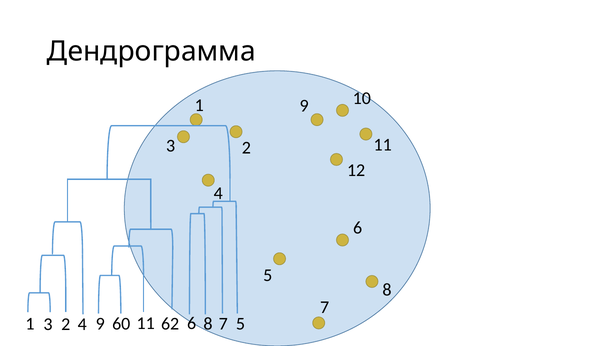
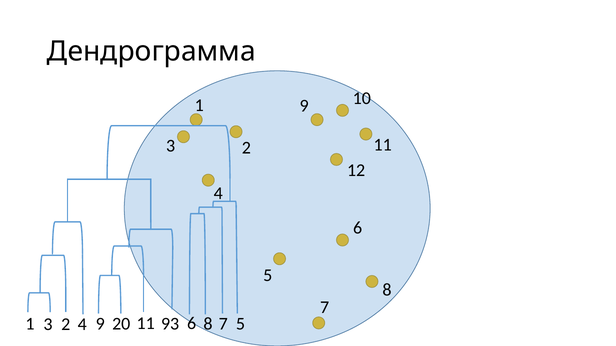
60: 60 -> 20 (121, 324)
62: 62 -> 93 (170, 324)
